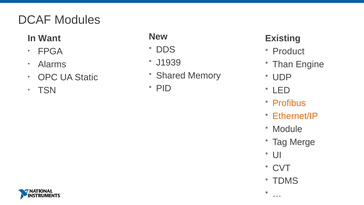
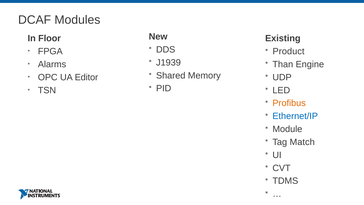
Want: Want -> Floor (50, 38)
Static: Static -> Editor (86, 77)
Ethernet/IP colour: orange -> blue (295, 116)
Merge: Merge -> Match (302, 142)
